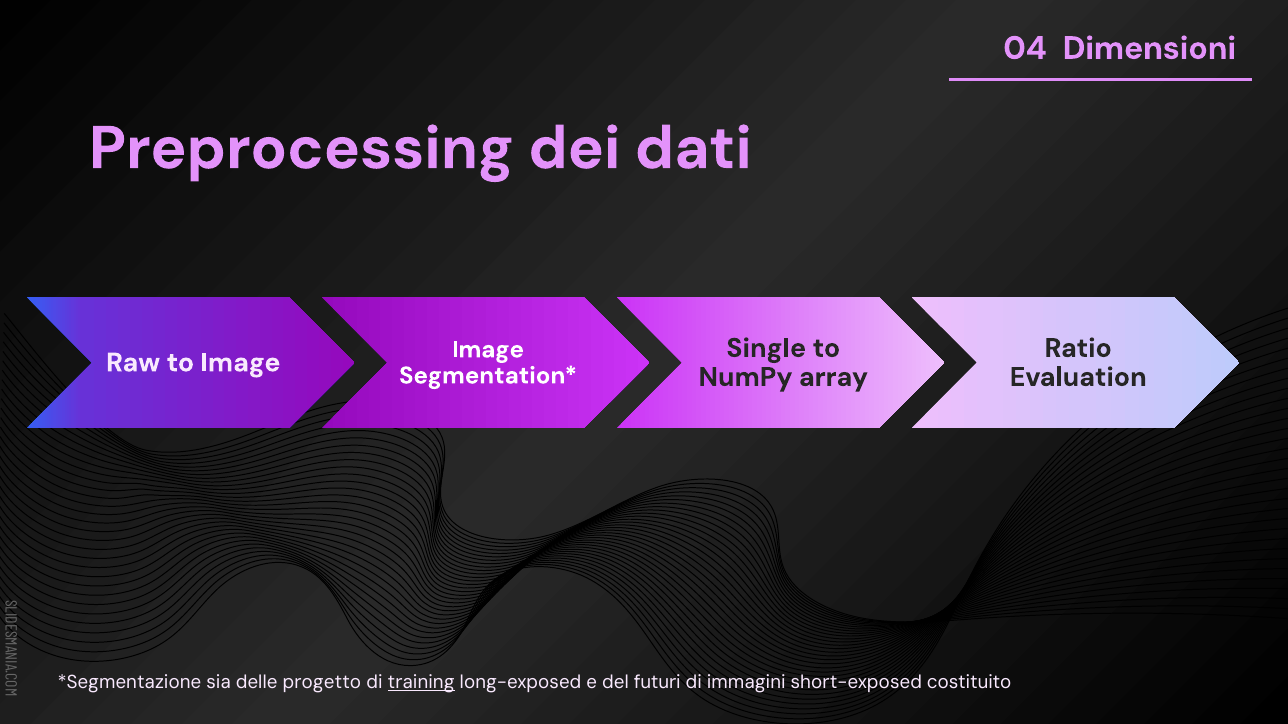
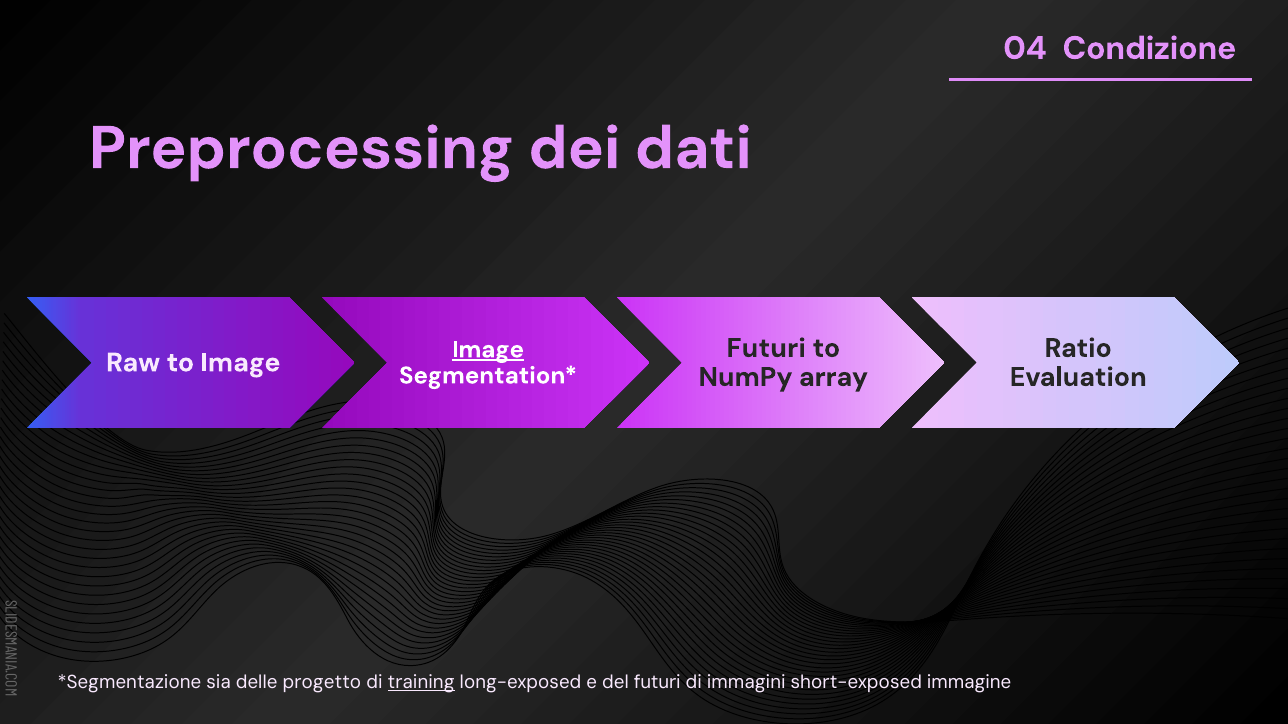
Dimensioni: Dimensioni -> Condizione (1149, 48)
Single: Single -> Futuri (766, 348)
Image underline: none -> present (488, 350)
costituito: costituito -> immagine (969, 682)
